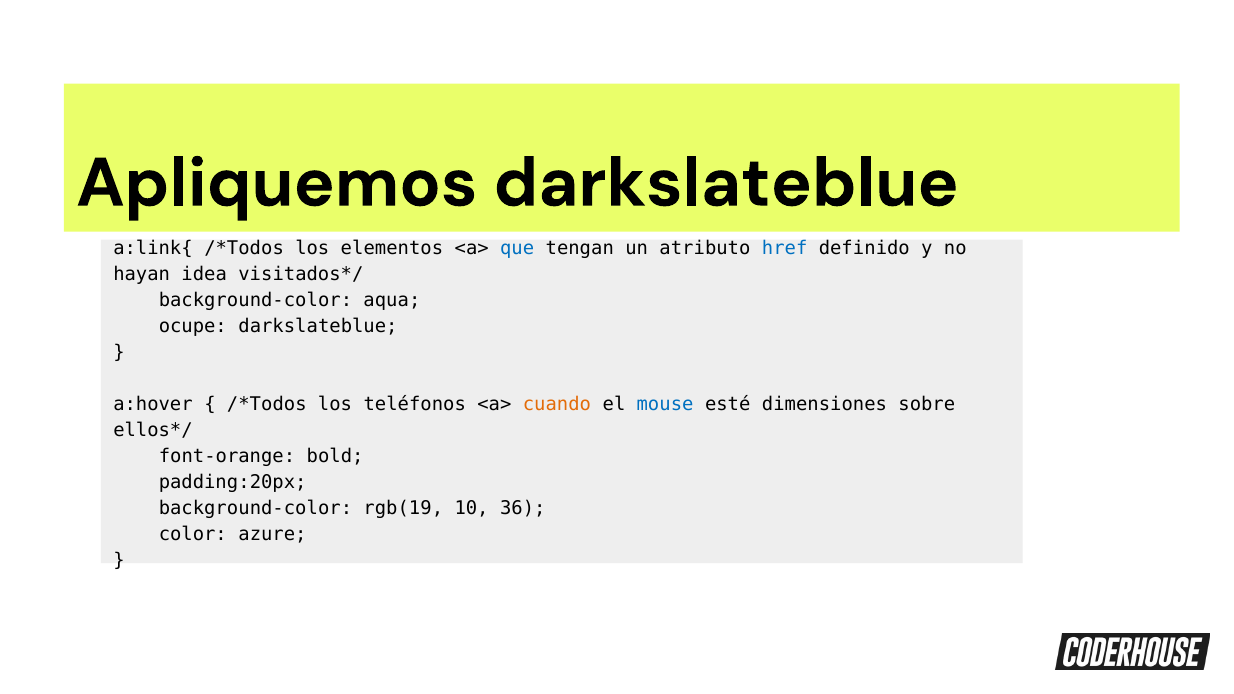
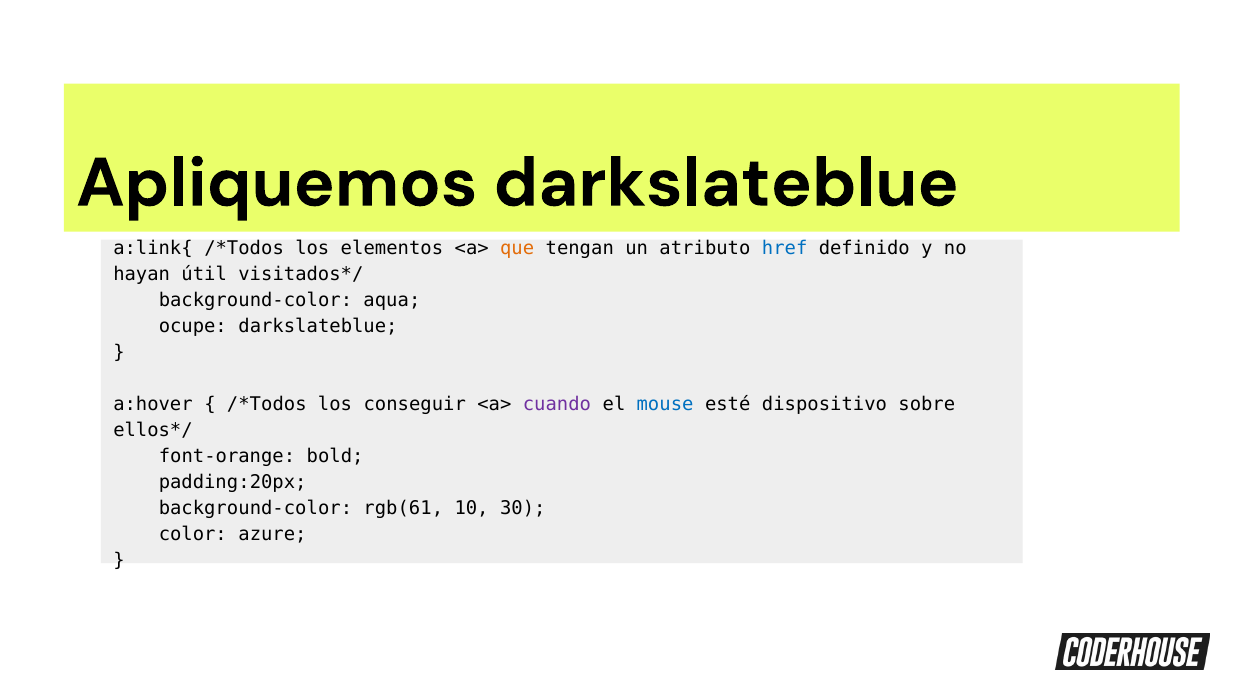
que colour: blue -> orange (517, 248)
idea: idea -> útil (204, 274)
teléfonos: teléfonos -> conseguir (415, 404)
cuando colour: orange -> purple (557, 404)
dimensiones: dimensiones -> dispositivo (825, 404)
rgb(19: rgb(19 -> rgb(61 (403, 508)
36: 36 -> 30 (523, 508)
